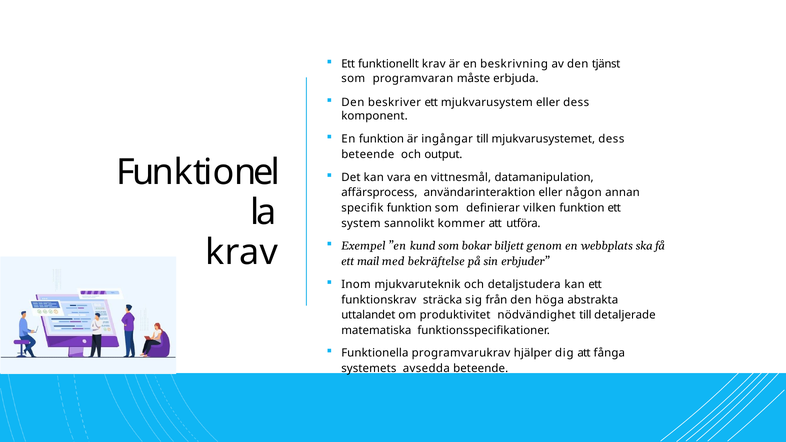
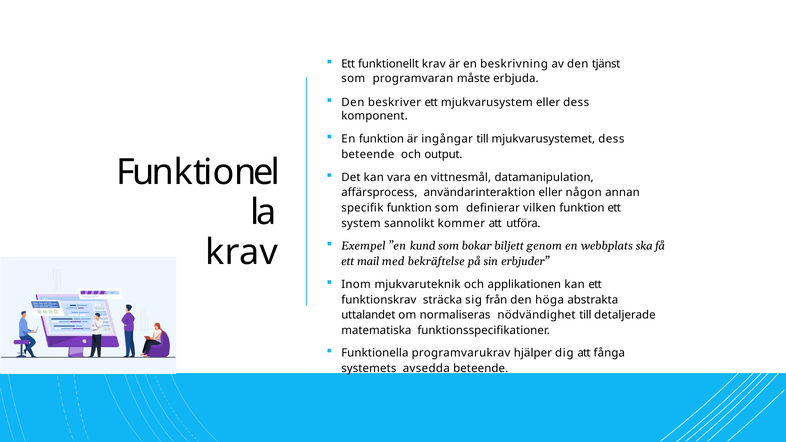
detaljstudera: detaljstudera -> applikationen (524, 285)
produktivitet: produktivitet -> normaliseras (455, 315)
